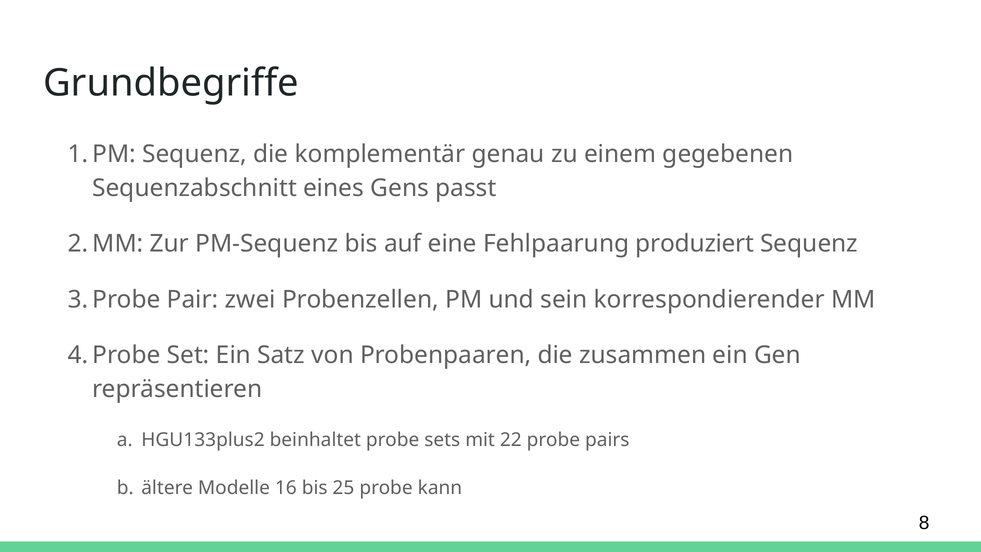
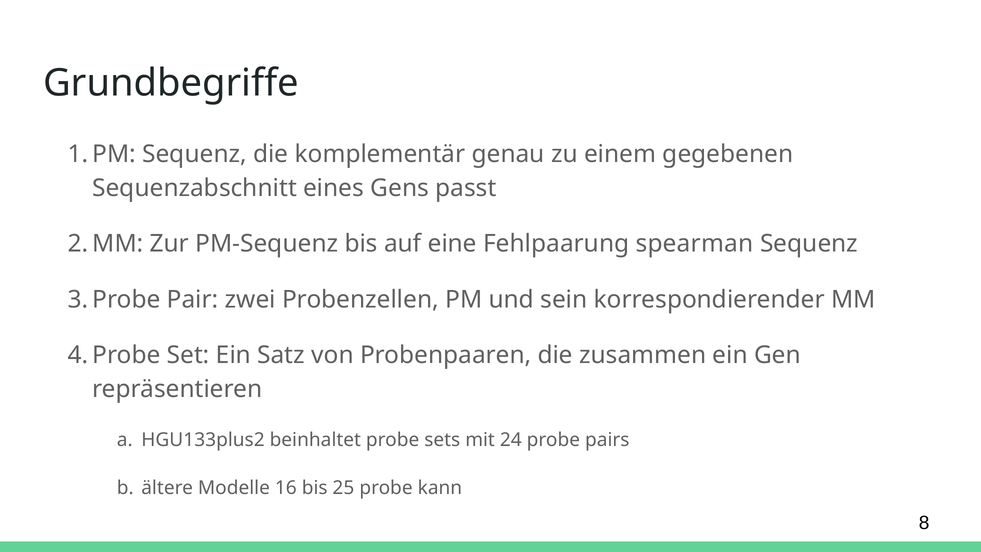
produziert: produziert -> spearman (695, 244)
22: 22 -> 24 (511, 440)
